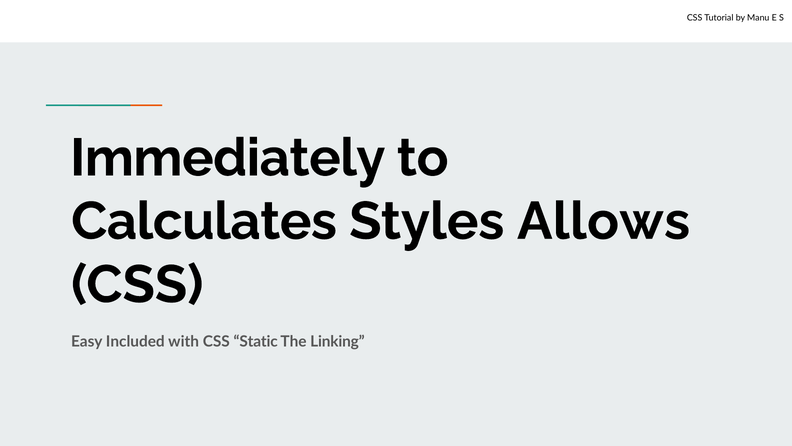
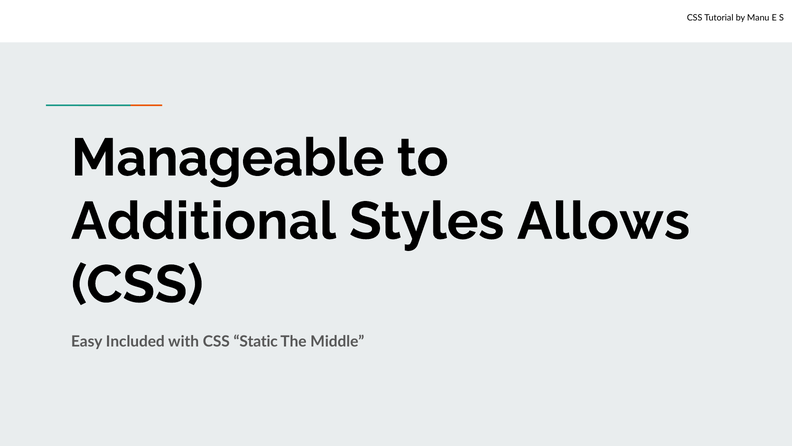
Immediately: Immediately -> Manageable (228, 158)
Calculates: Calculates -> Additional (204, 221)
Linking: Linking -> Middle (337, 341)
